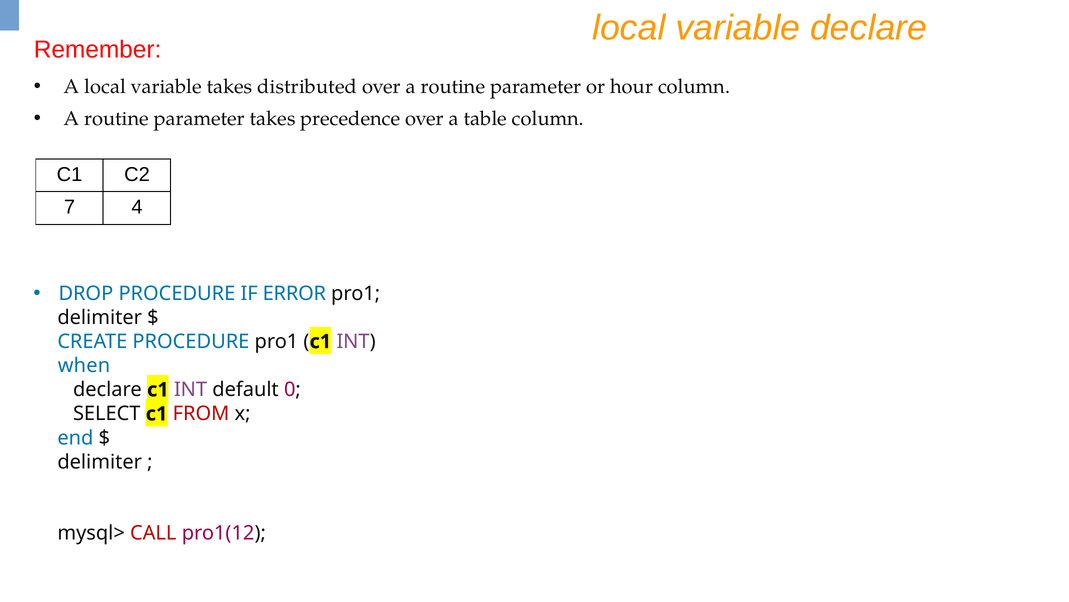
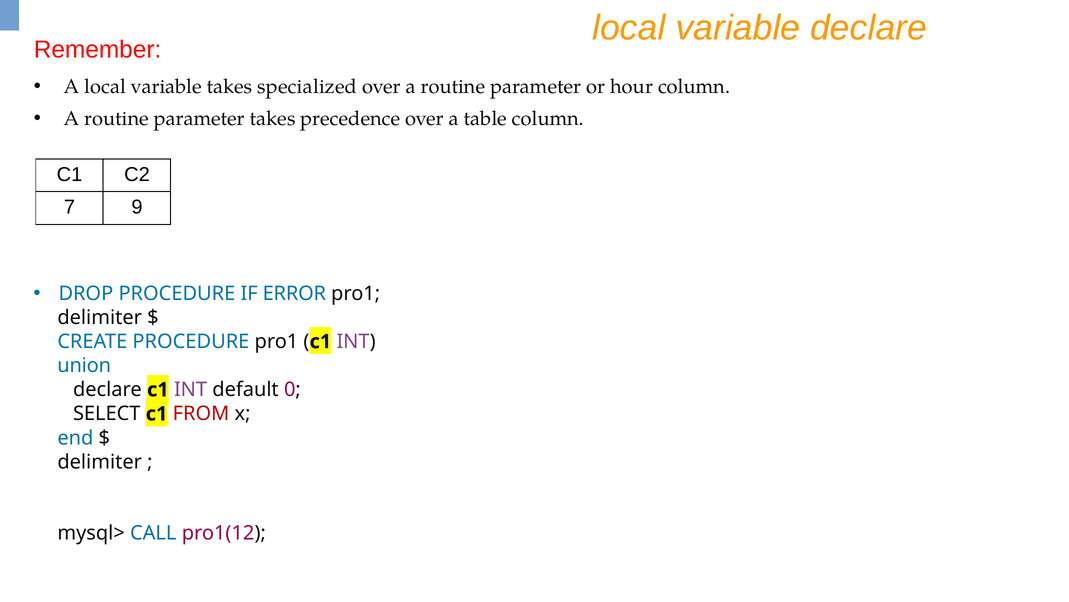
distributed: distributed -> specialized (307, 87)
4: 4 -> 9 (137, 207)
when: when -> union (84, 365)
CALL colour: red -> blue (153, 532)
